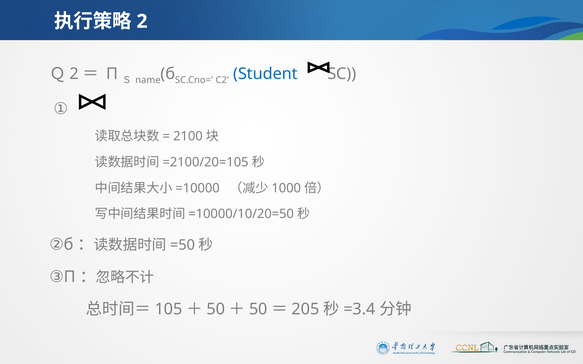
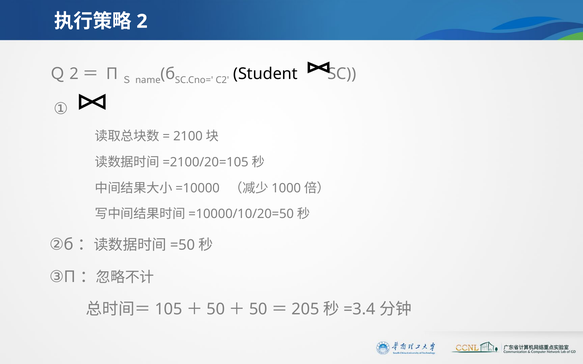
Student colour: blue -> black (265, 74)
